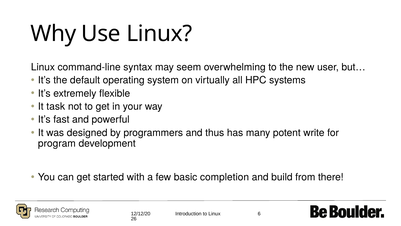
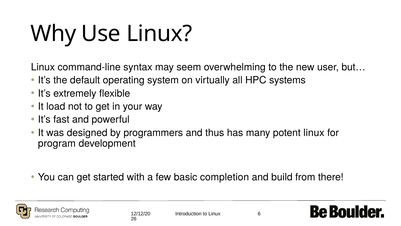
task: task -> load (56, 106)
potent write: write -> linux (314, 133)
